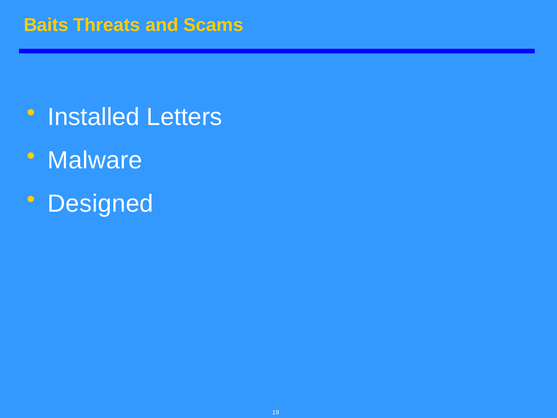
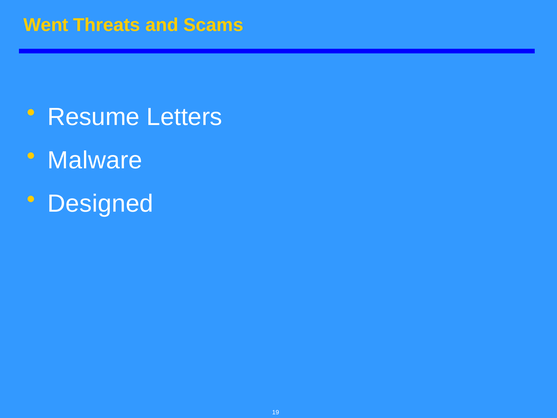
Baits: Baits -> Went (46, 25)
Installed: Installed -> Resume (94, 117)
